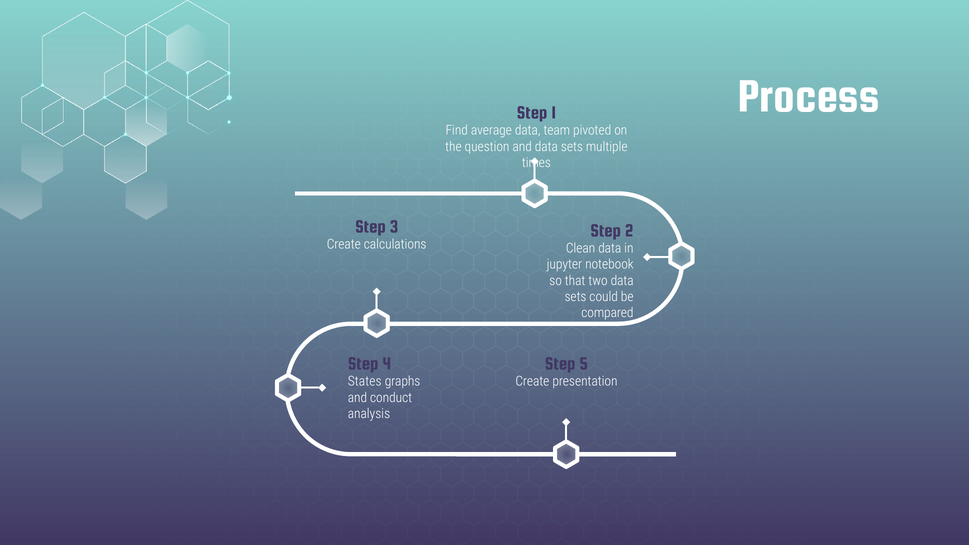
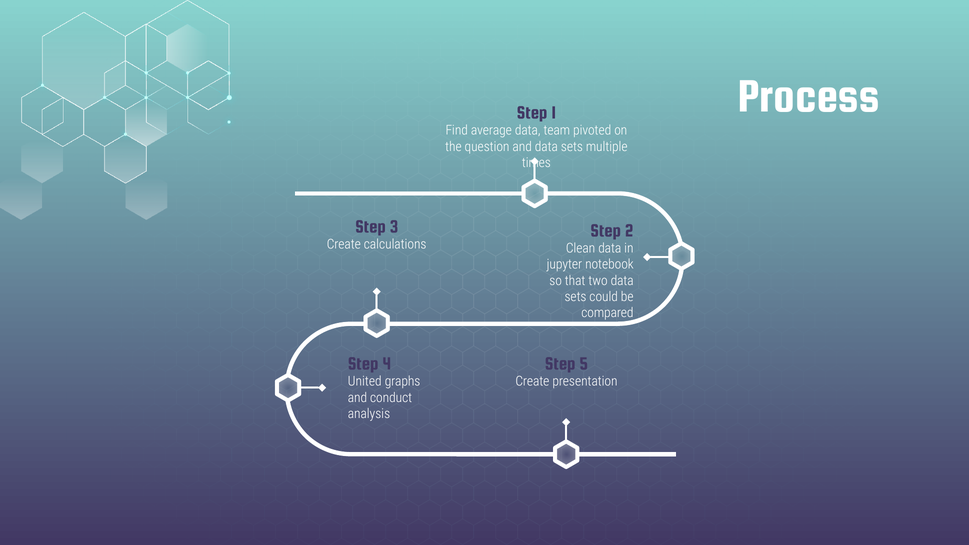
States: States -> United (365, 382)
